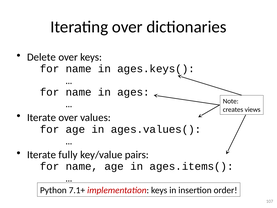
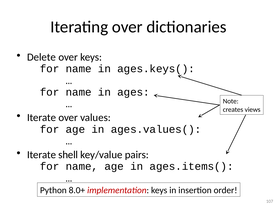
fully: fully -> shell (68, 155)
7.1+: 7.1+ -> 8.0+ (77, 190)
